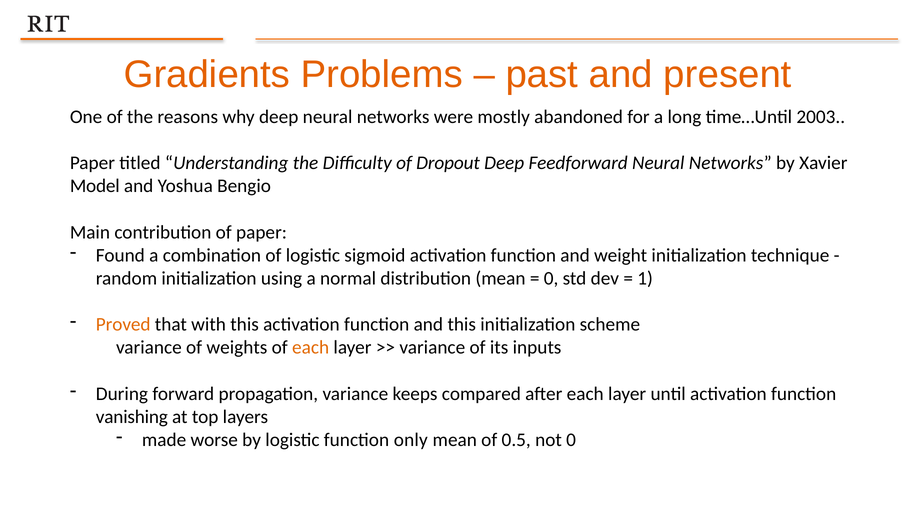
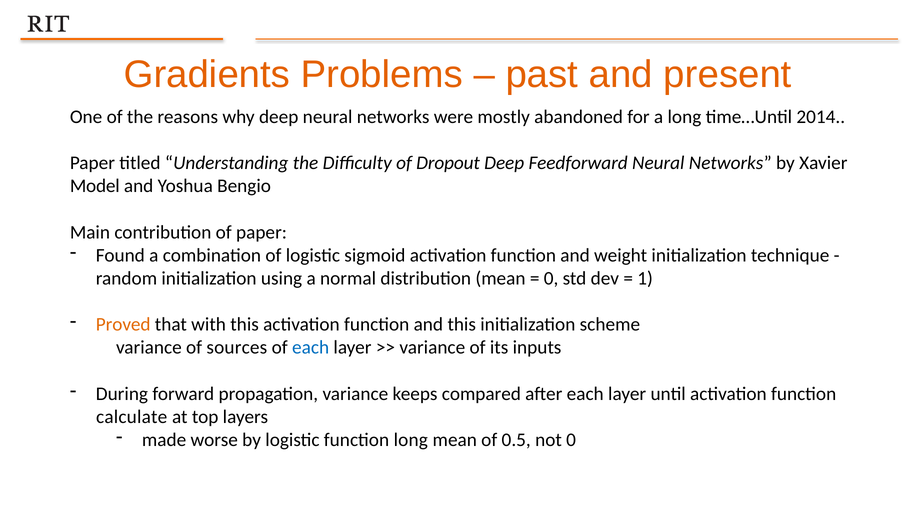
2003: 2003 -> 2014 (821, 117)
weights: weights -> sources (237, 348)
each colour: orange -> blue (311, 348)
vanishing: vanishing -> calculate (132, 417)
function only: only -> long (411, 440)
